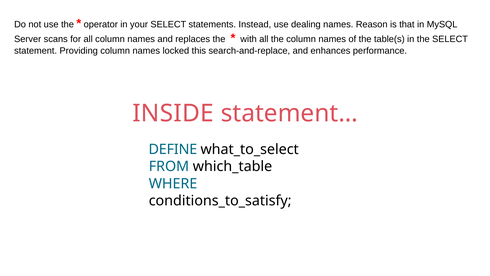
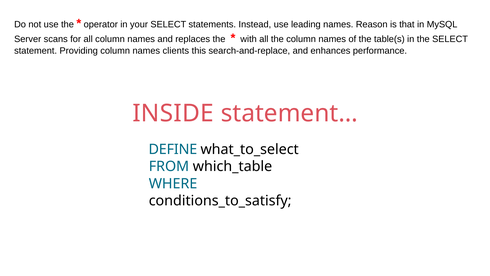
dealing: dealing -> leading (306, 24)
locked: locked -> clients (176, 51)
